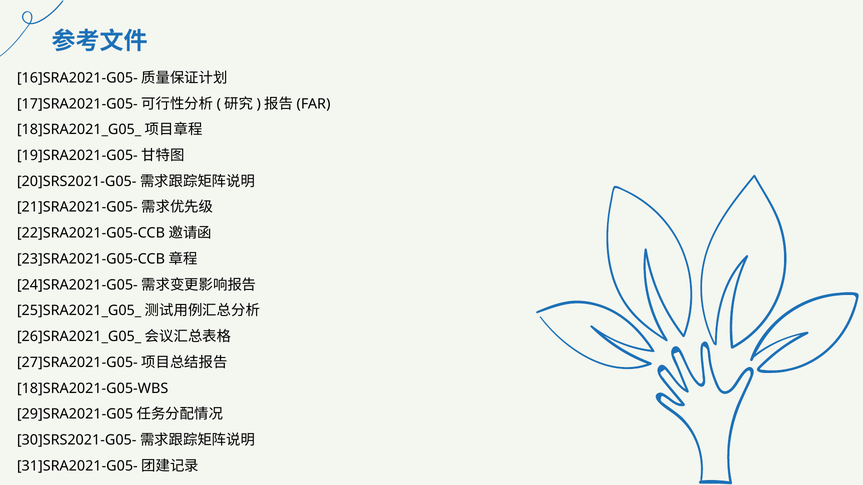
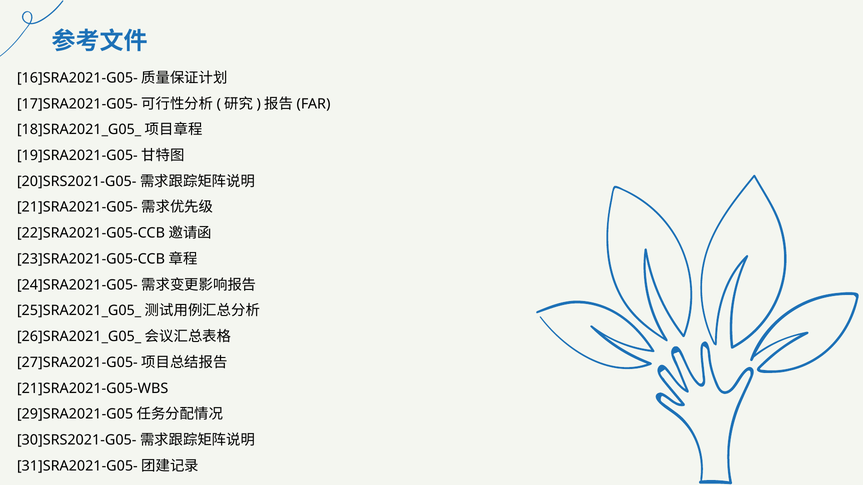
18]SRA2021-G05-WBS: 18]SRA2021-G05-WBS -> 21]SRA2021-G05-WBS (93, 389)
